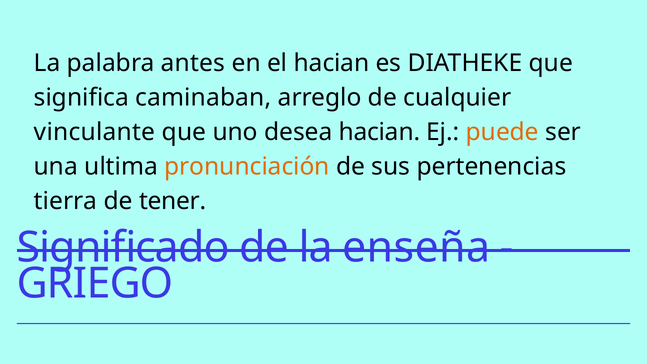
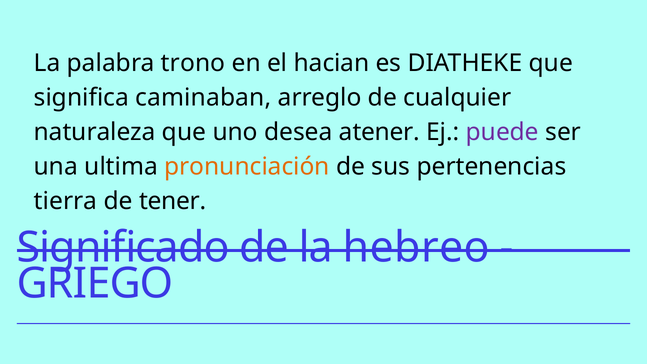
antes: antes -> trono (193, 63)
vinculante: vinculante -> naturaleza (95, 132)
desea hacian: hacian -> atener (379, 132)
puede colour: orange -> purple (502, 132)
enseña: enseña -> hebreo (416, 248)
